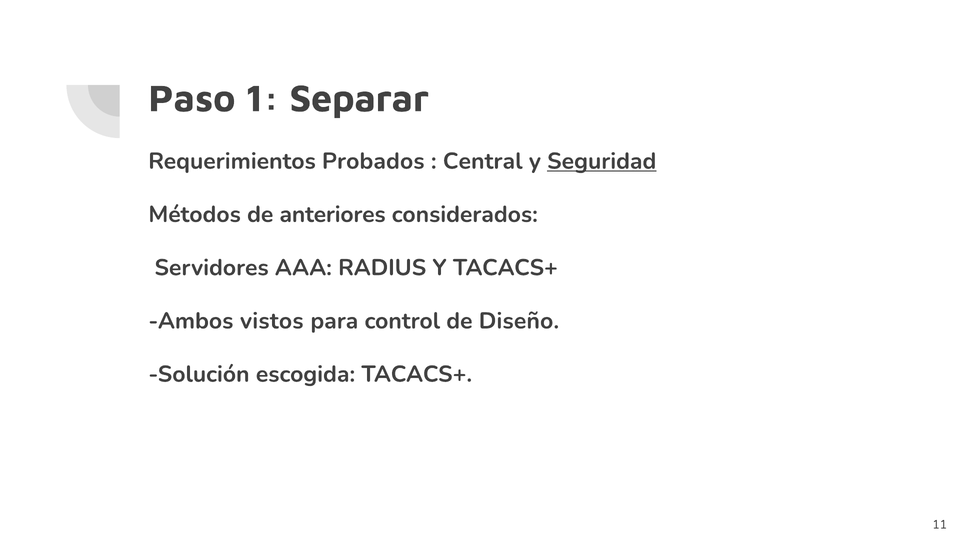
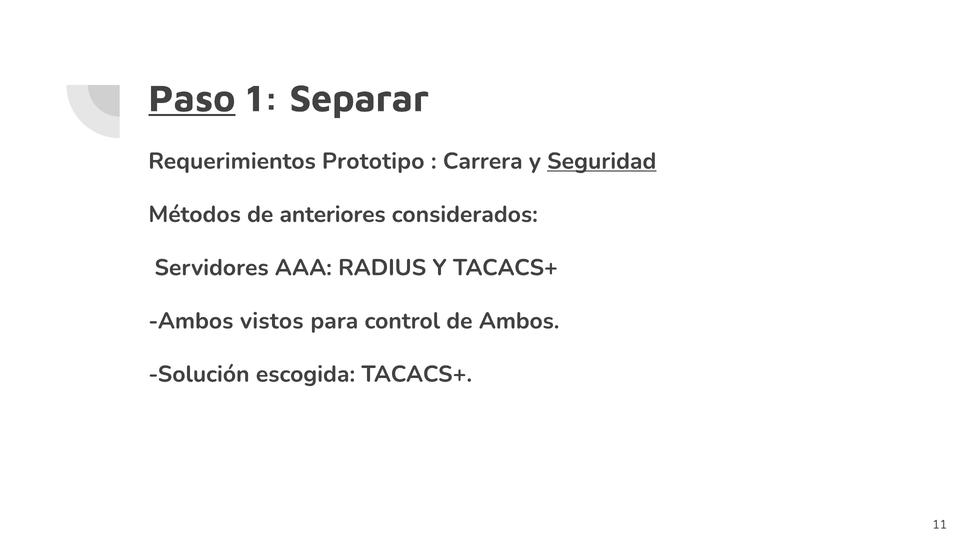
Paso underline: none -> present (192, 99)
Probados: Probados -> Prototipo (373, 161)
Central: Central -> Carrera (483, 161)
de Diseño: Diseño -> Ambos (519, 321)
